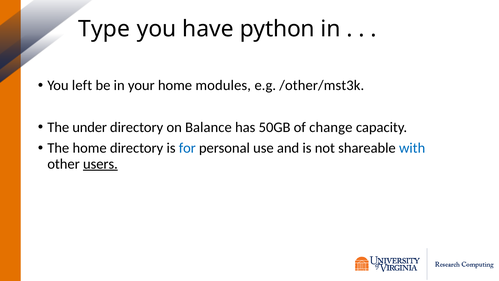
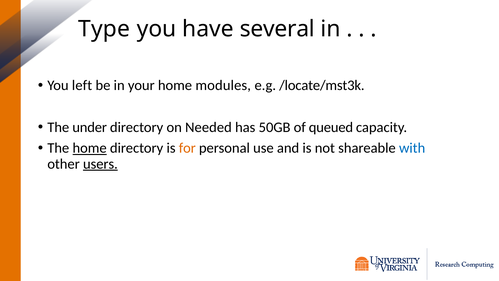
python: python -> several (277, 29)
/other/mst3k: /other/mst3k -> /locate/mst3k (322, 85)
Balance: Balance -> Needed (208, 127)
change: change -> queued (331, 127)
home underline: none -> present (90, 148)
for colour: blue -> orange (187, 148)
